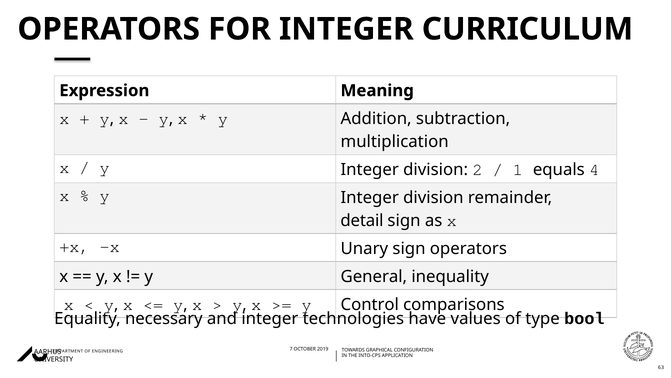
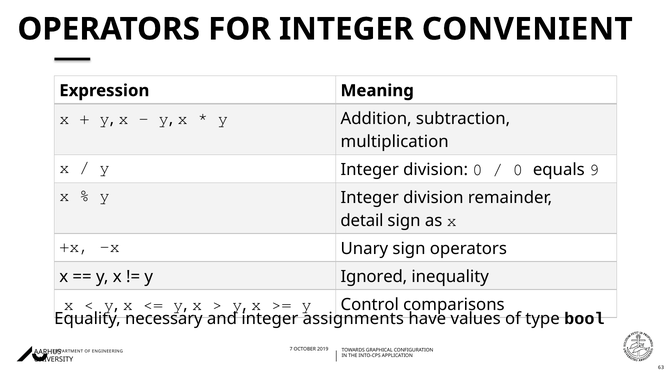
CURRICULUM: CURRICULUM -> CONVENIENT (527, 29)
division 2: 2 -> 0 (478, 169)
1: 1 -> 0 (518, 169)
4: 4 -> 9 (594, 169)
General: General -> Ignored (374, 276)
technologies: technologies -> assignments (353, 318)
